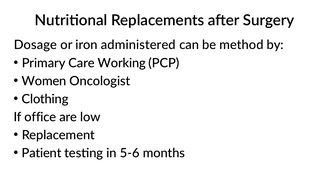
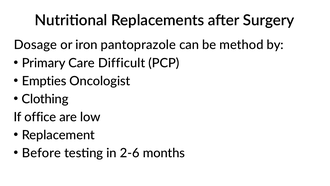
administered: administered -> pantoprazole (138, 45)
Working: Working -> Difficult (122, 63)
Women: Women -> Empties (44, 81)
Patient: Patient -> Before (41, 153)
5-6: 5-6 -> 2-6 (130, 153)
